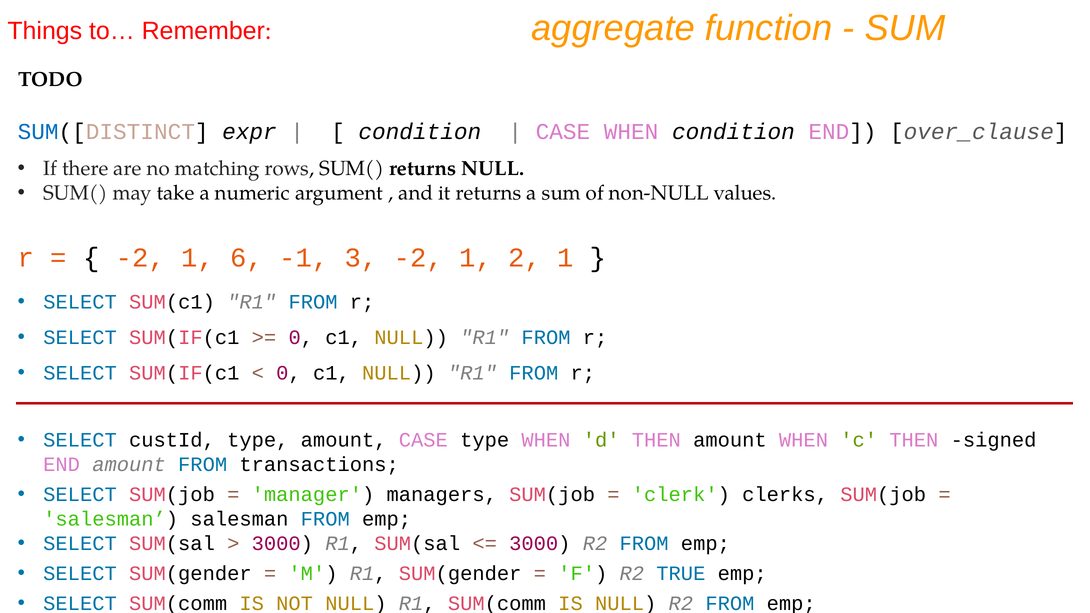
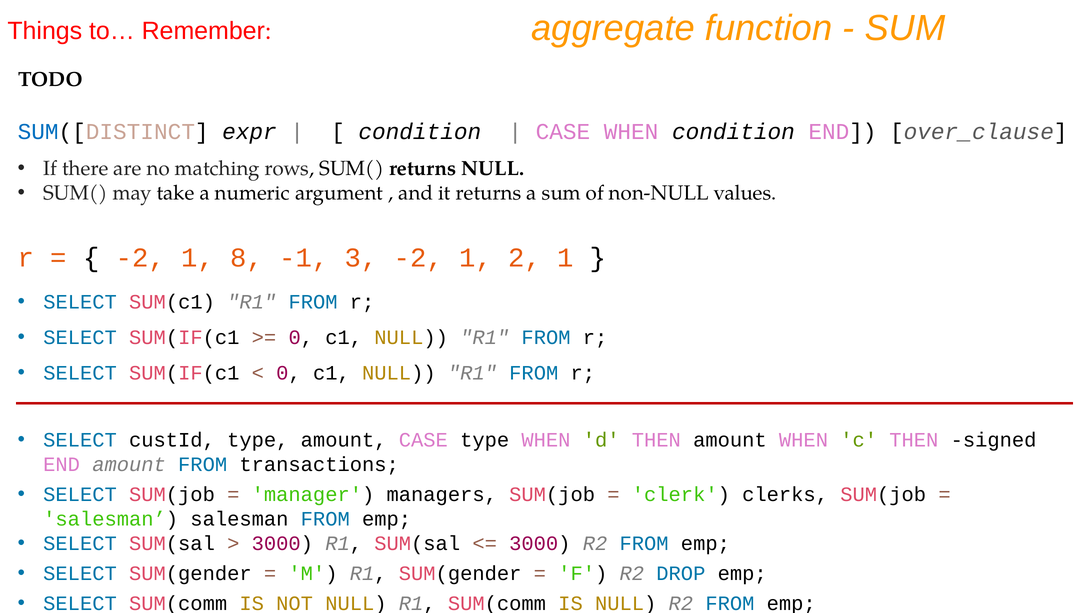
6: 6 -> 8 (247, 258)
TRUE: TRUE -> DROP (681, 574)
